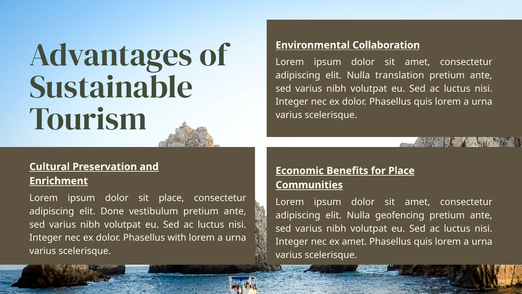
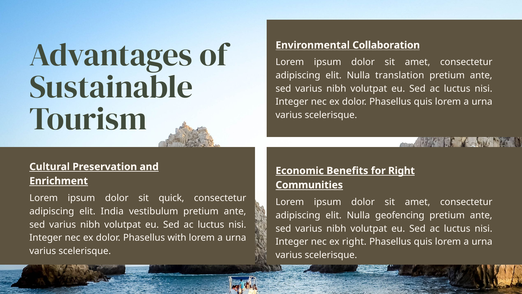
for Place: Place -> Right (401, 171)
sit place: place -> quick (171, 198)
Done: Done -> India (112, 211)
ex amet: amet -> right (354, 242)
